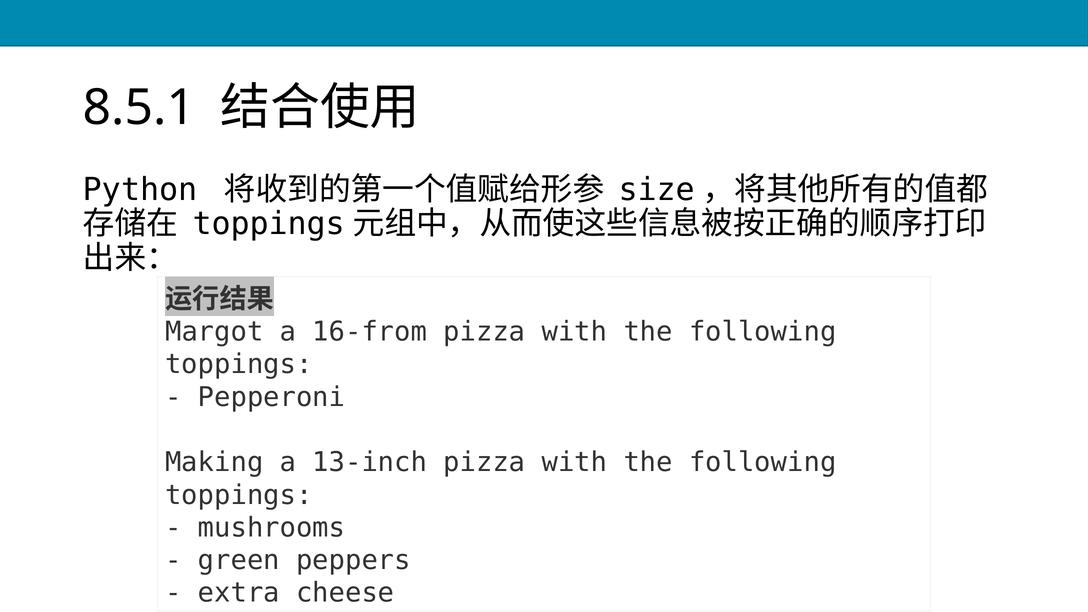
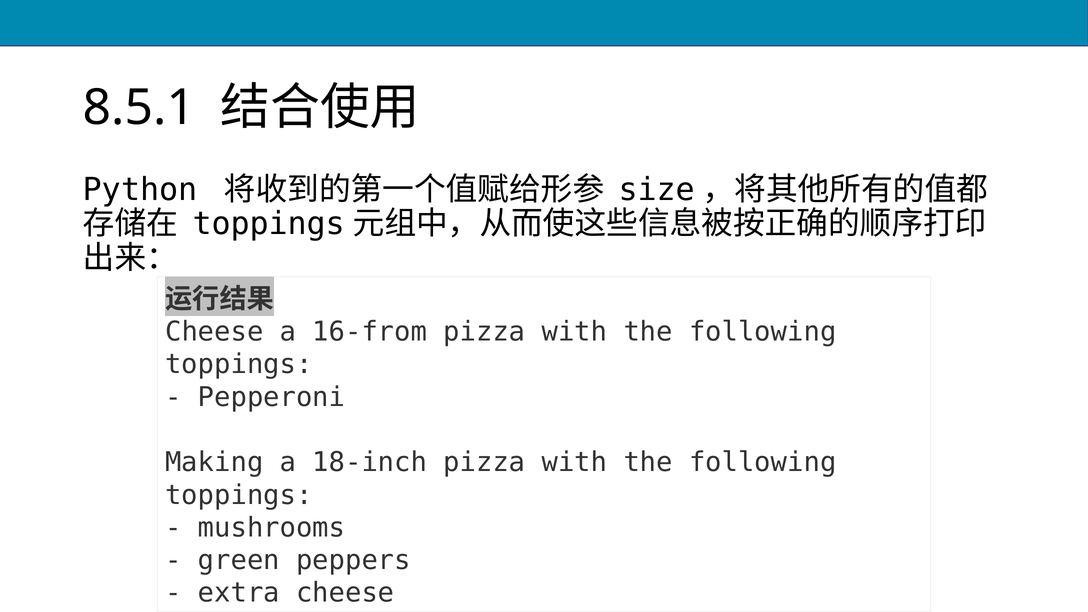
Margot: Margot -> Cheese (214, 332)
13-inch: 13-inch -> 18-inch (370, 462)
